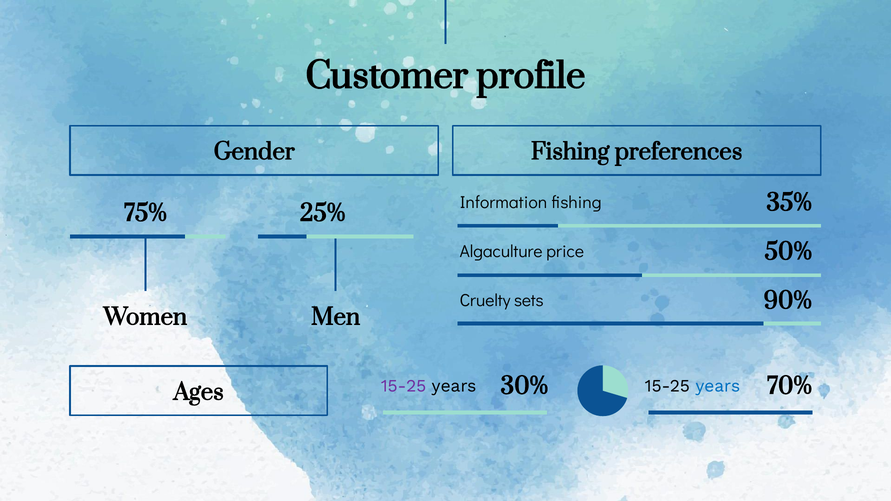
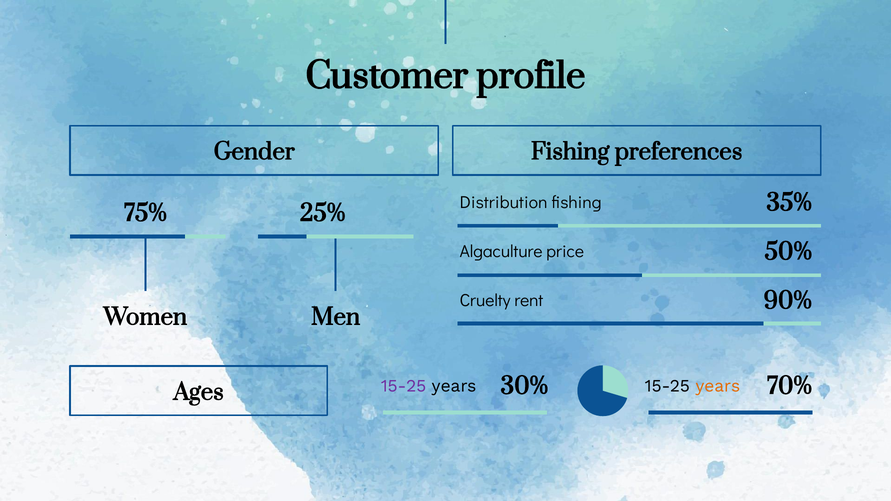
Information: Information -> Distribution (504, 203)
sets: sets -> rent (529, 301)
years colour: blue -> orange (718, 386)
